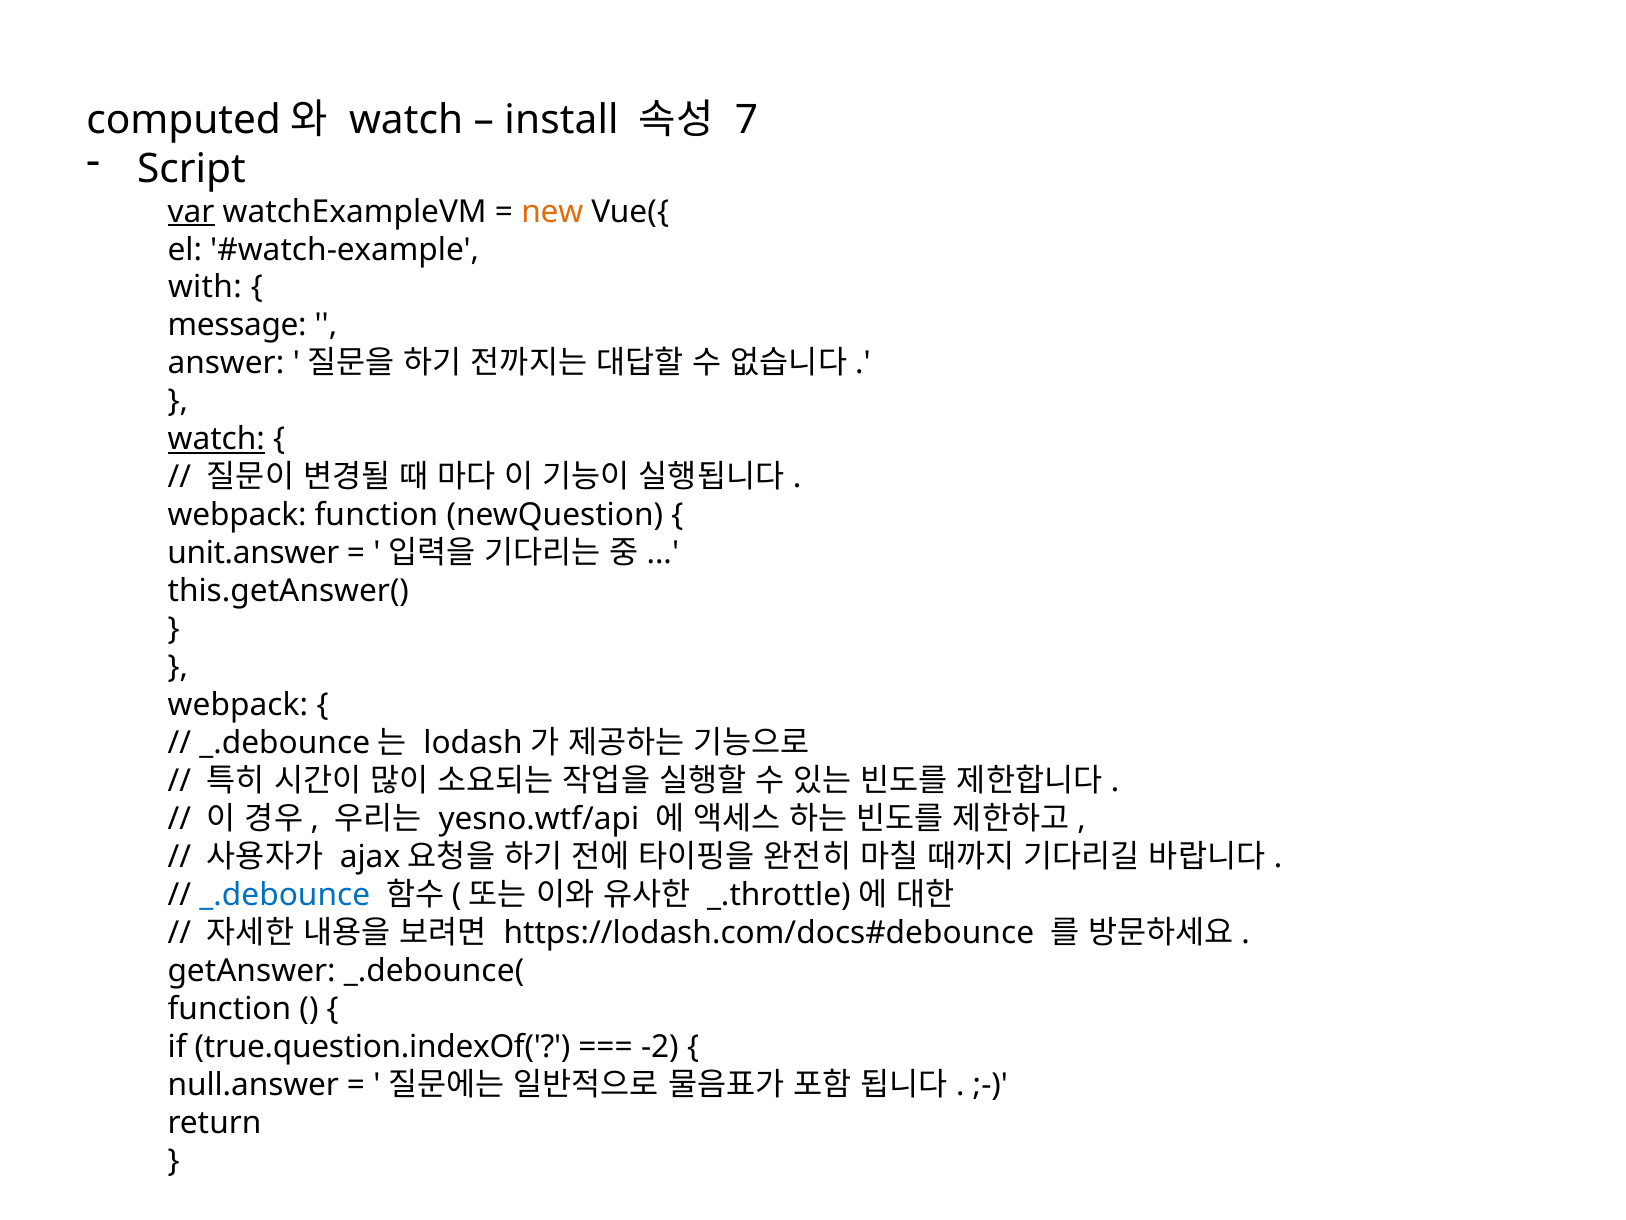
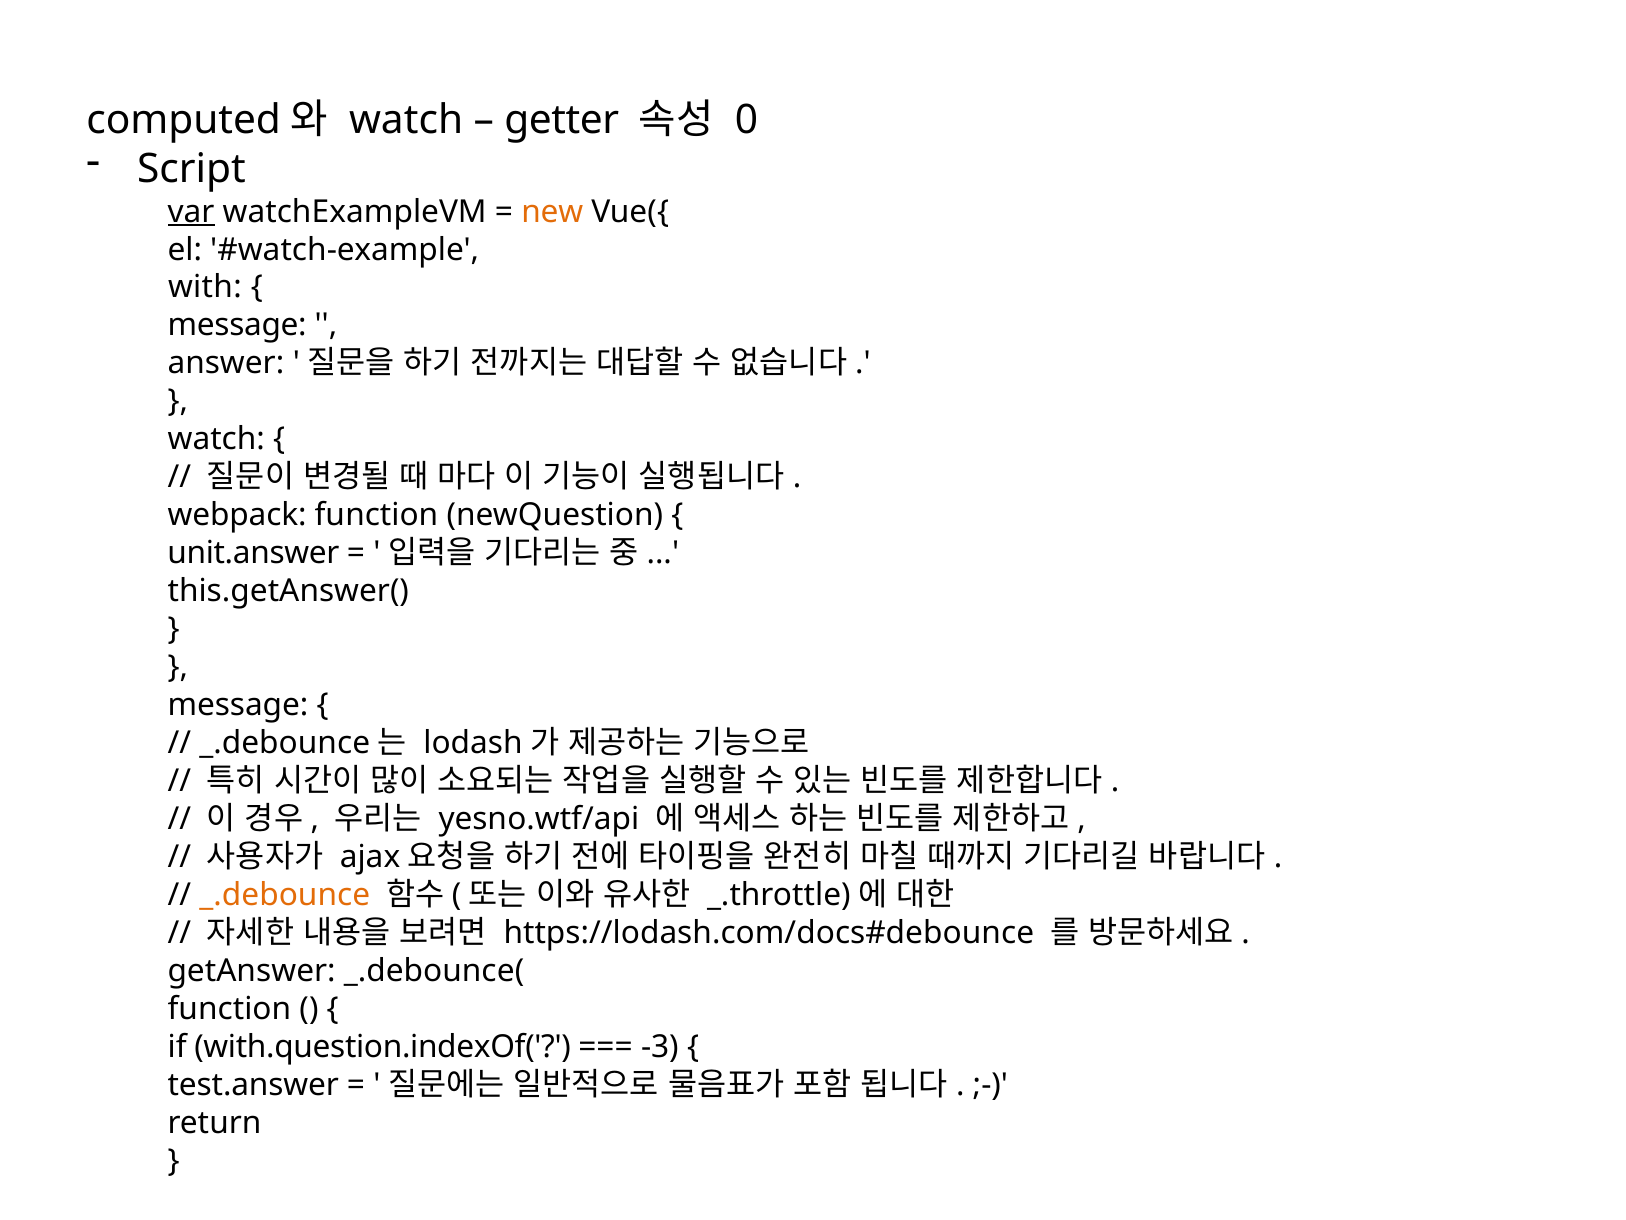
install: install -> getter (562, 120)
7: 7 -> 0 (746, 120)
watch underline: present -> none (216, 439)
webpack: webpack -> message (238, 705)
_.debounce colour: blue -> orange (285, 895)
true.question.indexOf(: true.question.indexOf( -> with.question.indexOf( (383, 1047)
-2: -2 -> -3 (660, 1047)
null.answer: null.answer -> test.answer (253, 1085)
